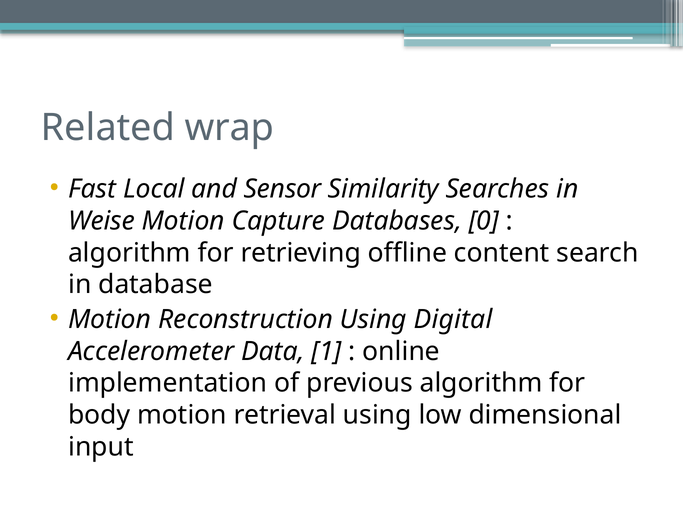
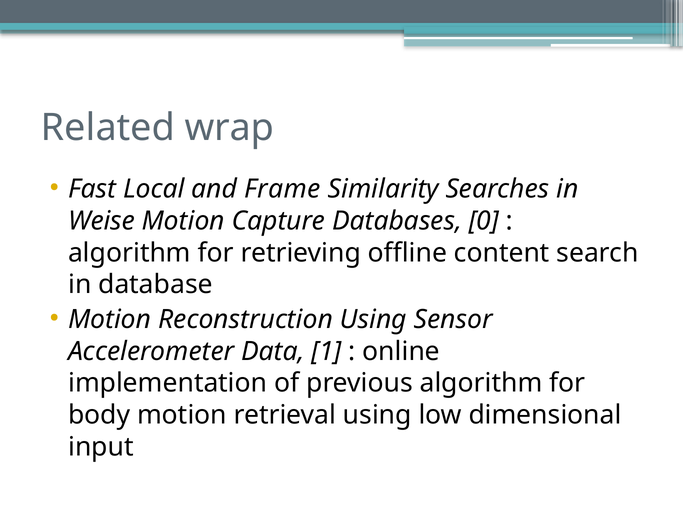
Sensor: Sensor -> Frame (282, 189)
Digital: Digital -> Sensor (453, 320)
